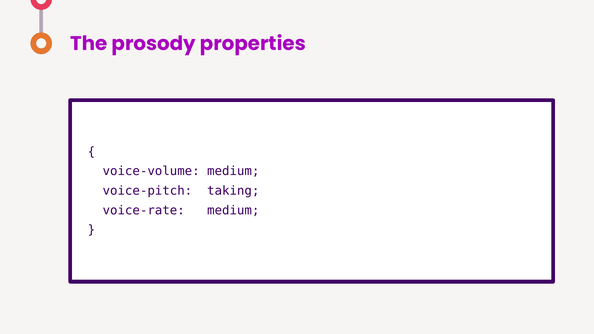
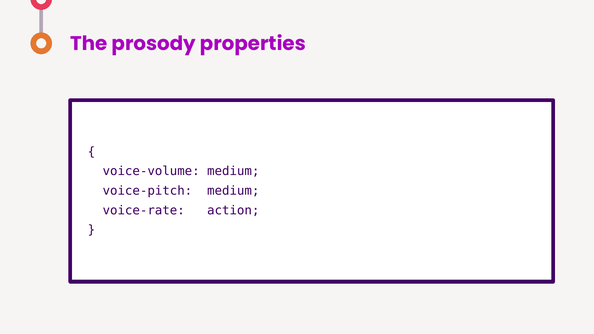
voice-pitch taking: taking -> medium (233, 191)
voice-rate medium: medium -> action (233, 210)
